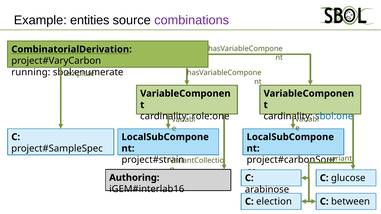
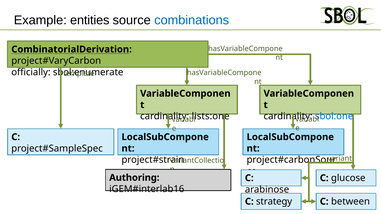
combinations colour: purple -> blue (192, 20)
running: running -> officially (31, 72)
role:one: role:one -> lists:one (211, 116)
election: election -> strategy (274, 202)
